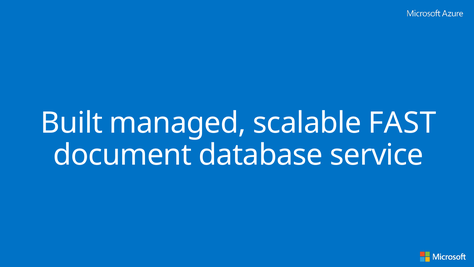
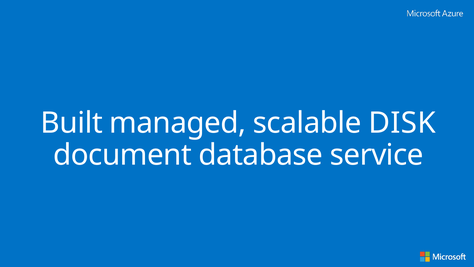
FAST: FAST -> DISK (402, 123)
